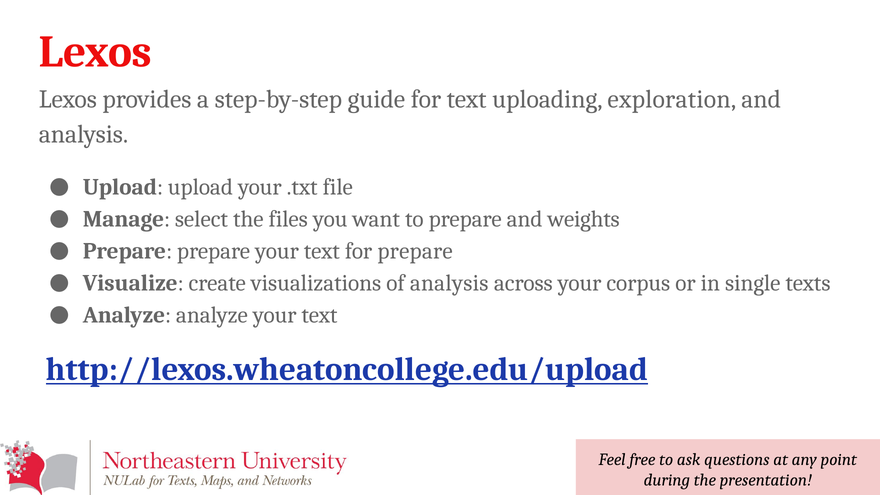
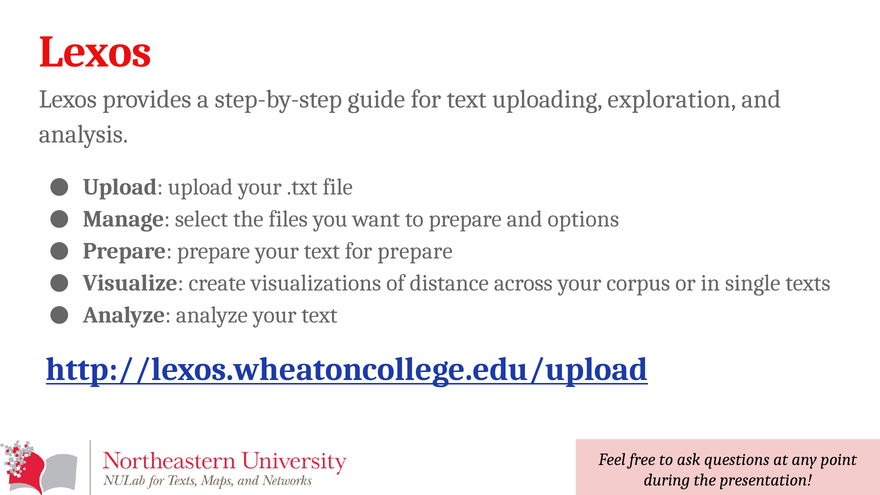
weights: weights -> options (583, 219)
of analysis: analysis -> distance (449, 283)
